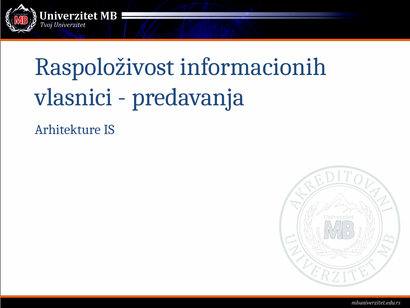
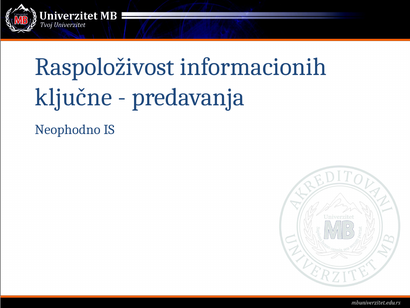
vlasnici: vlasnici -> ključne (74, 97)
Arhitekture: Arhitekture -> Neophodno (68, 129)
